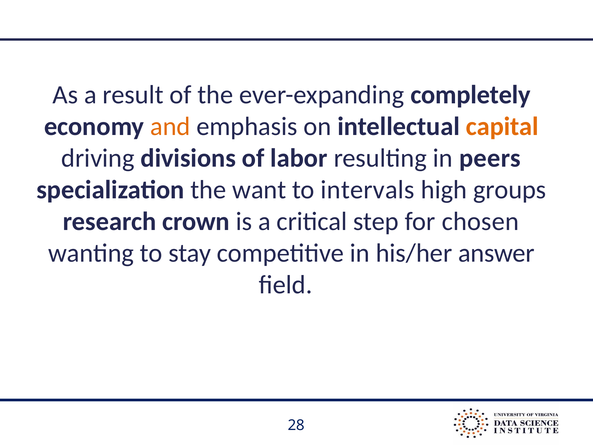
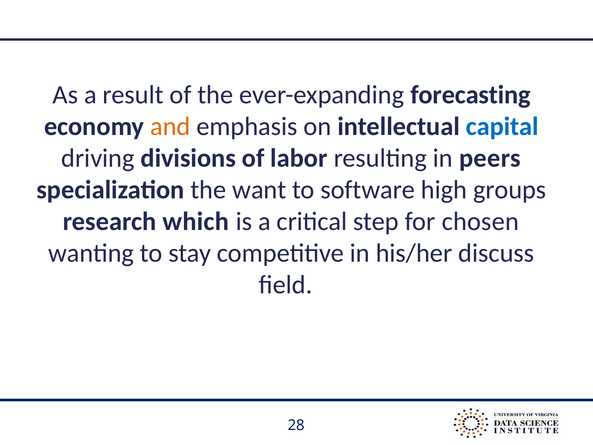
completely: completely -> forecasting (471, 95)
capital colour: orange -> blue (502, 126)
intervals: intervals -> software (368, 190)
crown: crown -> which (196, 221)
answer: answer -> discuss (496, 253)
